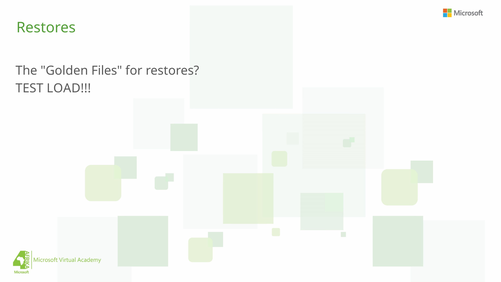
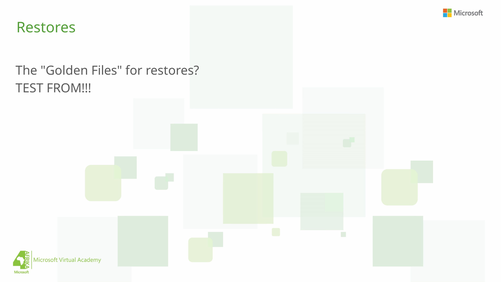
LOAD: LOAD -> FROM (69, 88)
